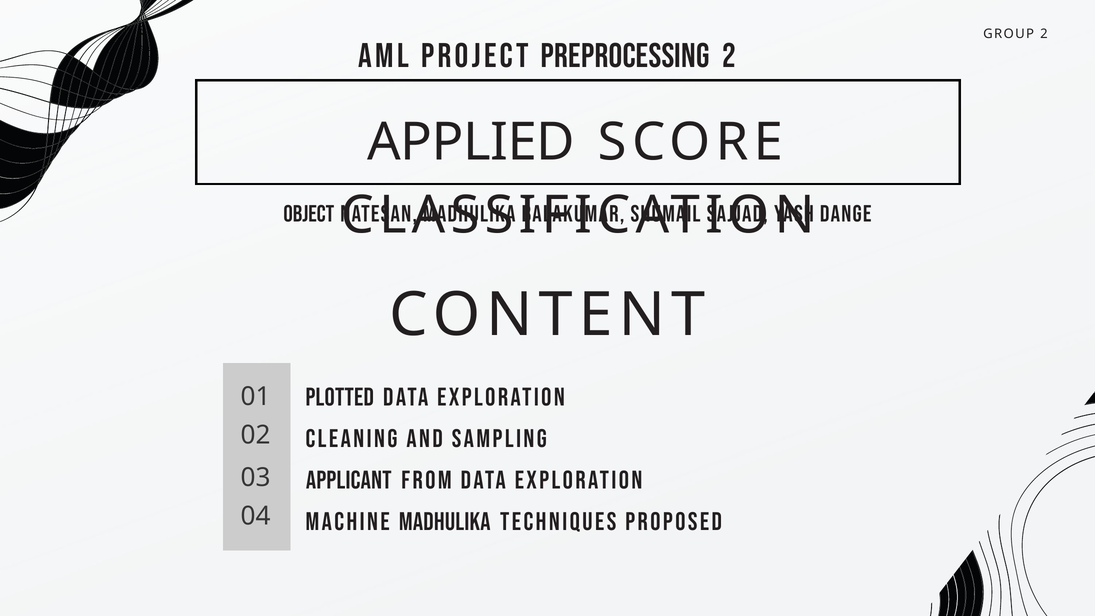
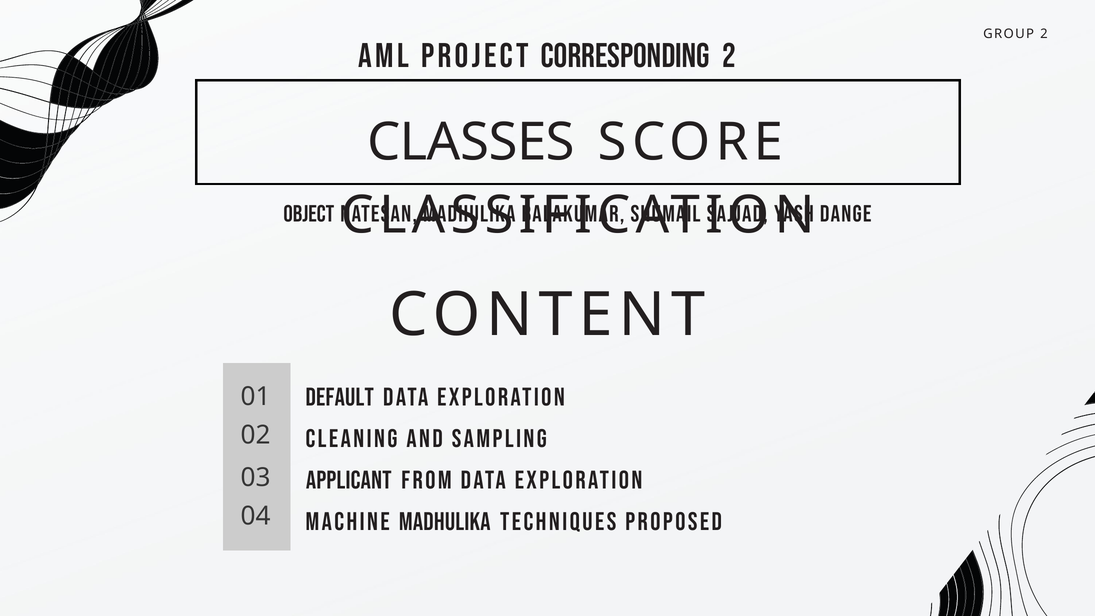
PREPROCESSING: PREPROCESSING -> CORRESPONDING (625, 56)
APPLIED: APPLIED -> CLASSES (471, 142)
PLOTTED: PLOTTED -> DEFAULT (340, 397)
